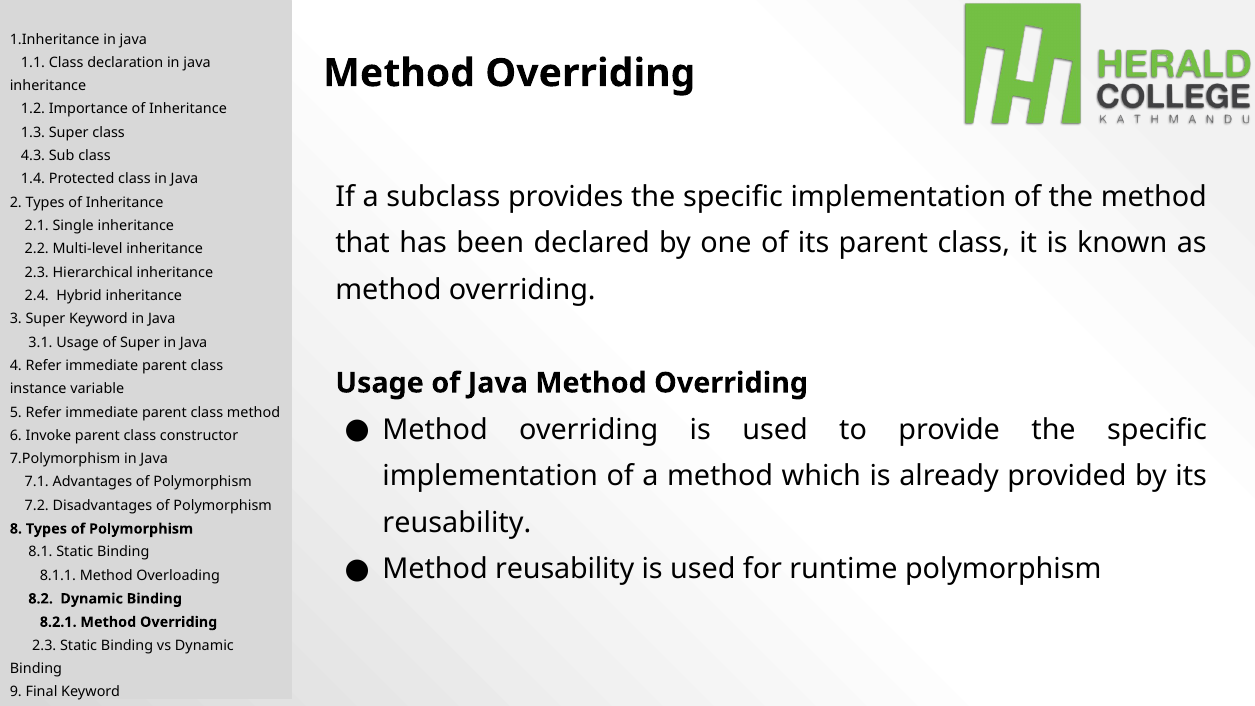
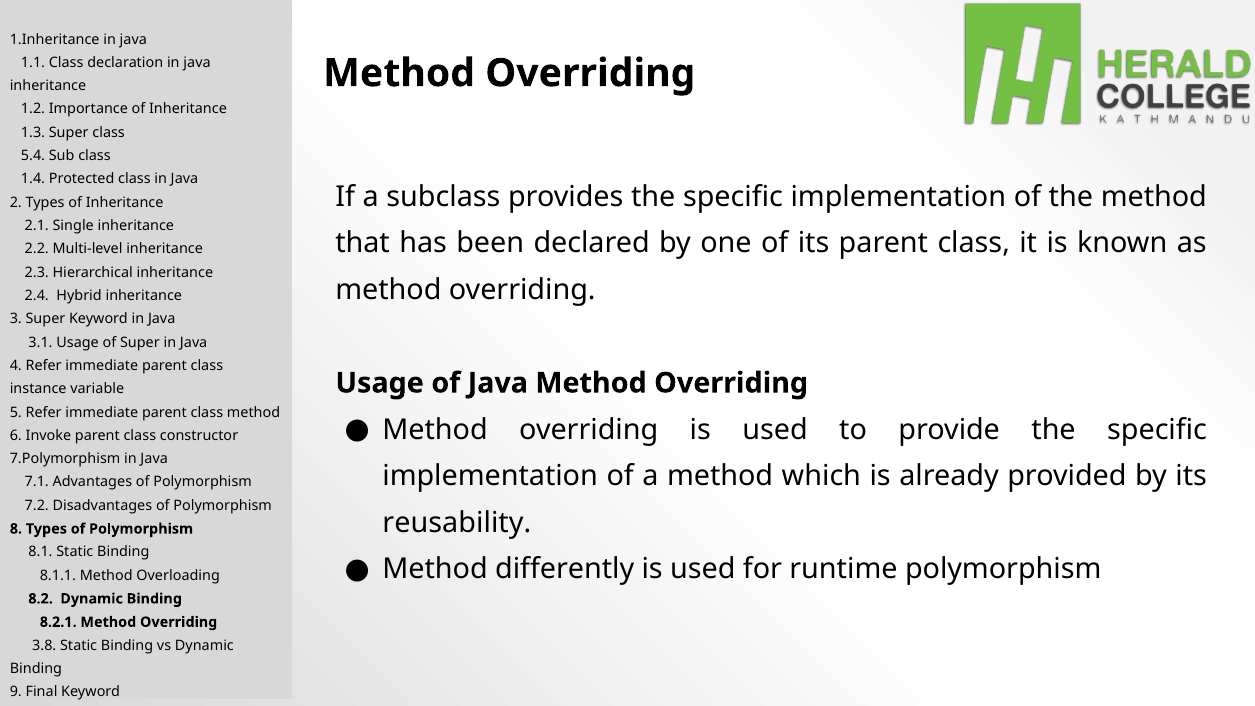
4.3: 4.3 -> 5.4 (33, 156)
Method reusability: reusability -> differently (565, 569)
2.3: 2.3 -> 3.8 (44, 645)
